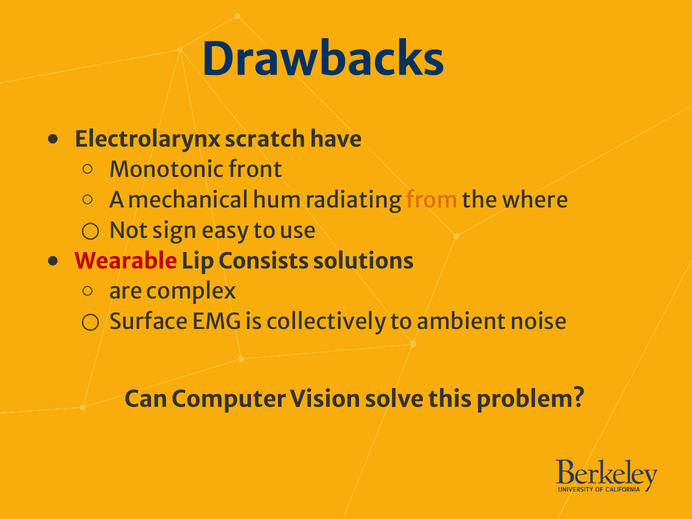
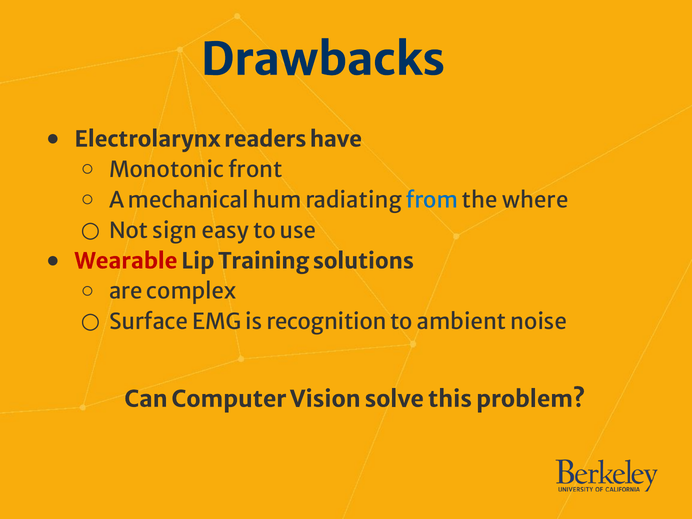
scratch: scratch -> readers (265, 139)
from colour: orange -> blue (432, 200)
Consists: Consists -> Training (264, 261)
collectively: collectively -> recognition (326, 322)
